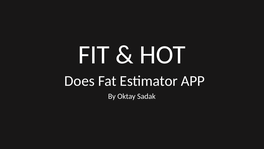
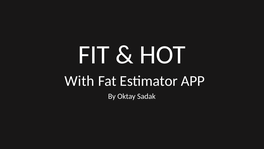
Does: Does -> With (79, 81)
